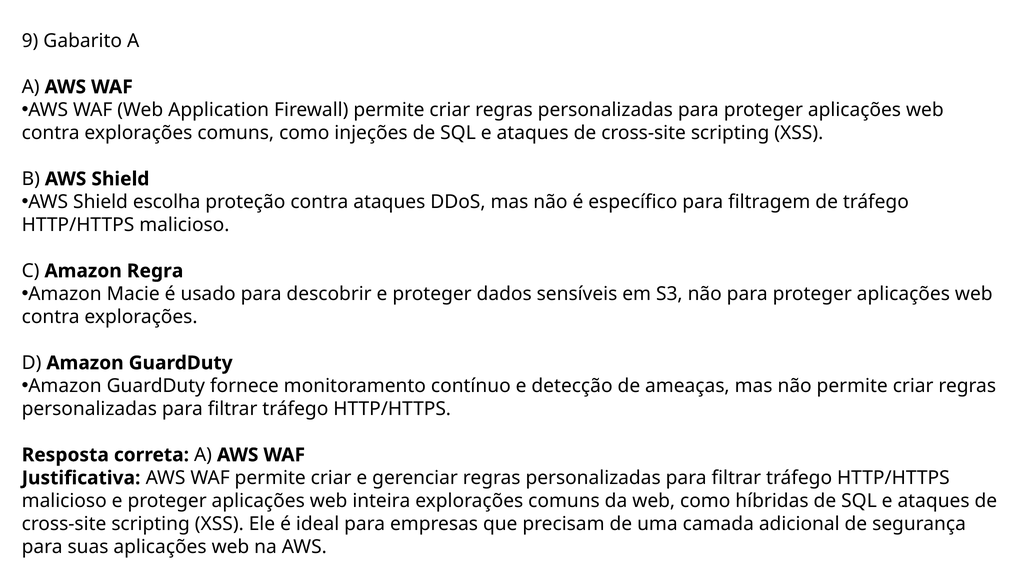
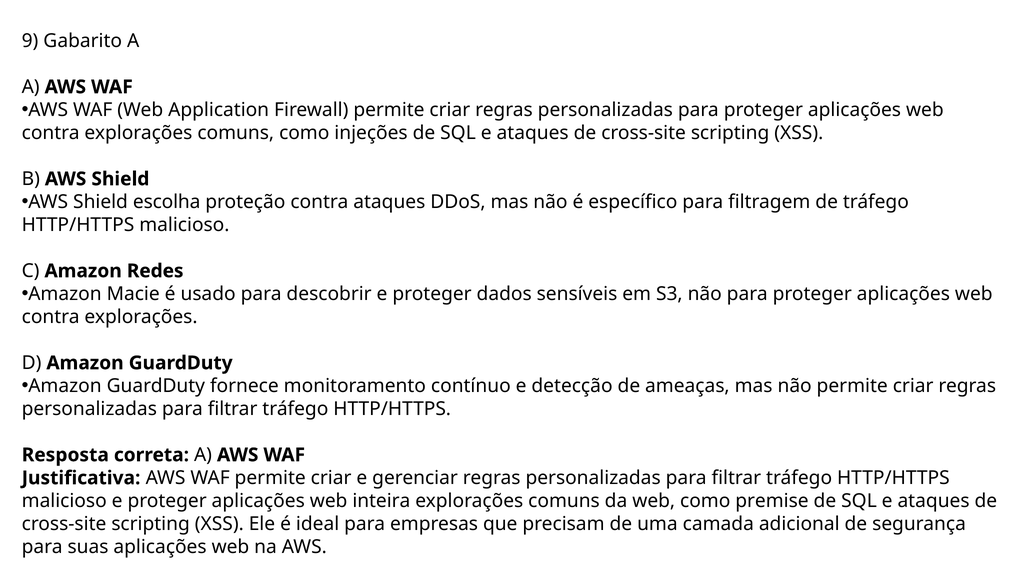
Regra: Regra -> Redes (155, 271)
híbridas: híbridas -> premise (772, 501)
